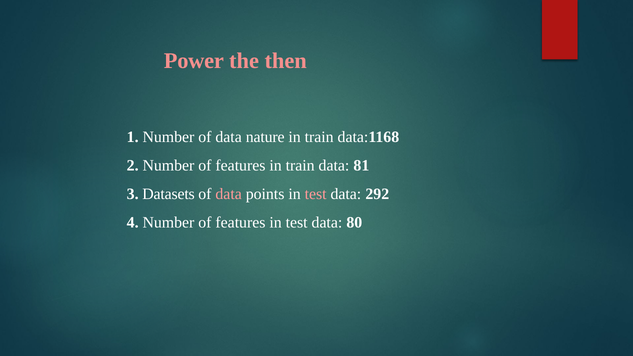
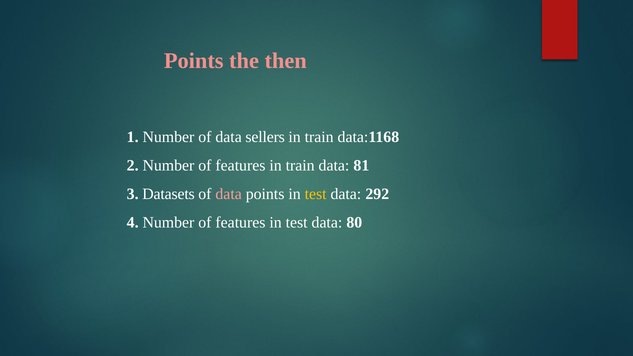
Power: Power -> Points (194, 61)
nature: nature -> sellers (265, 137)
test colour: pink -> yellow (316, 194)
